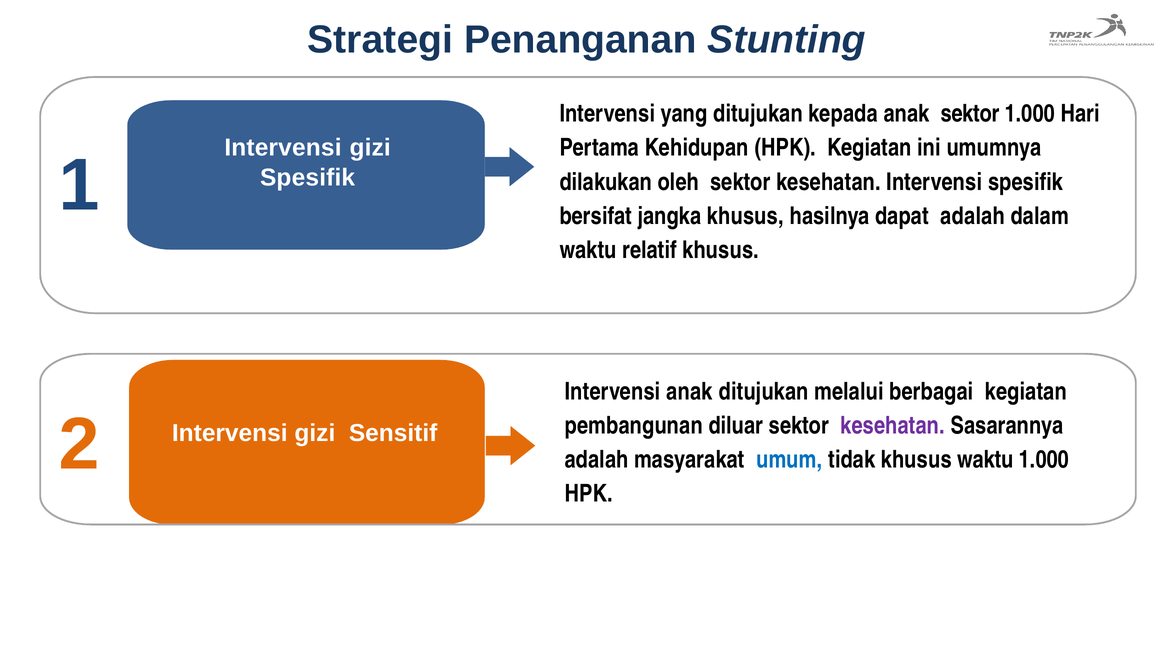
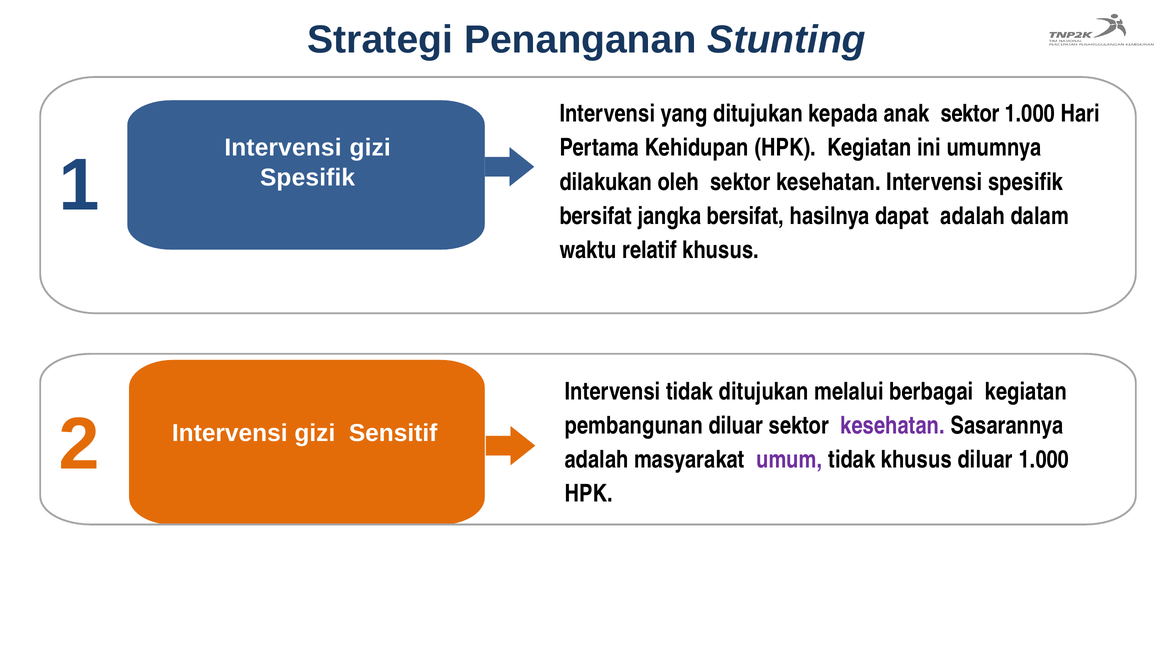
jangka khusus: khusus -> bersifat (745, 216)
Intervensi anak: anak -> tidak (690, 391)
umum colour: blue -> purple (789, 460)
khusus waktu: waktu -> diluar (985, 460)
